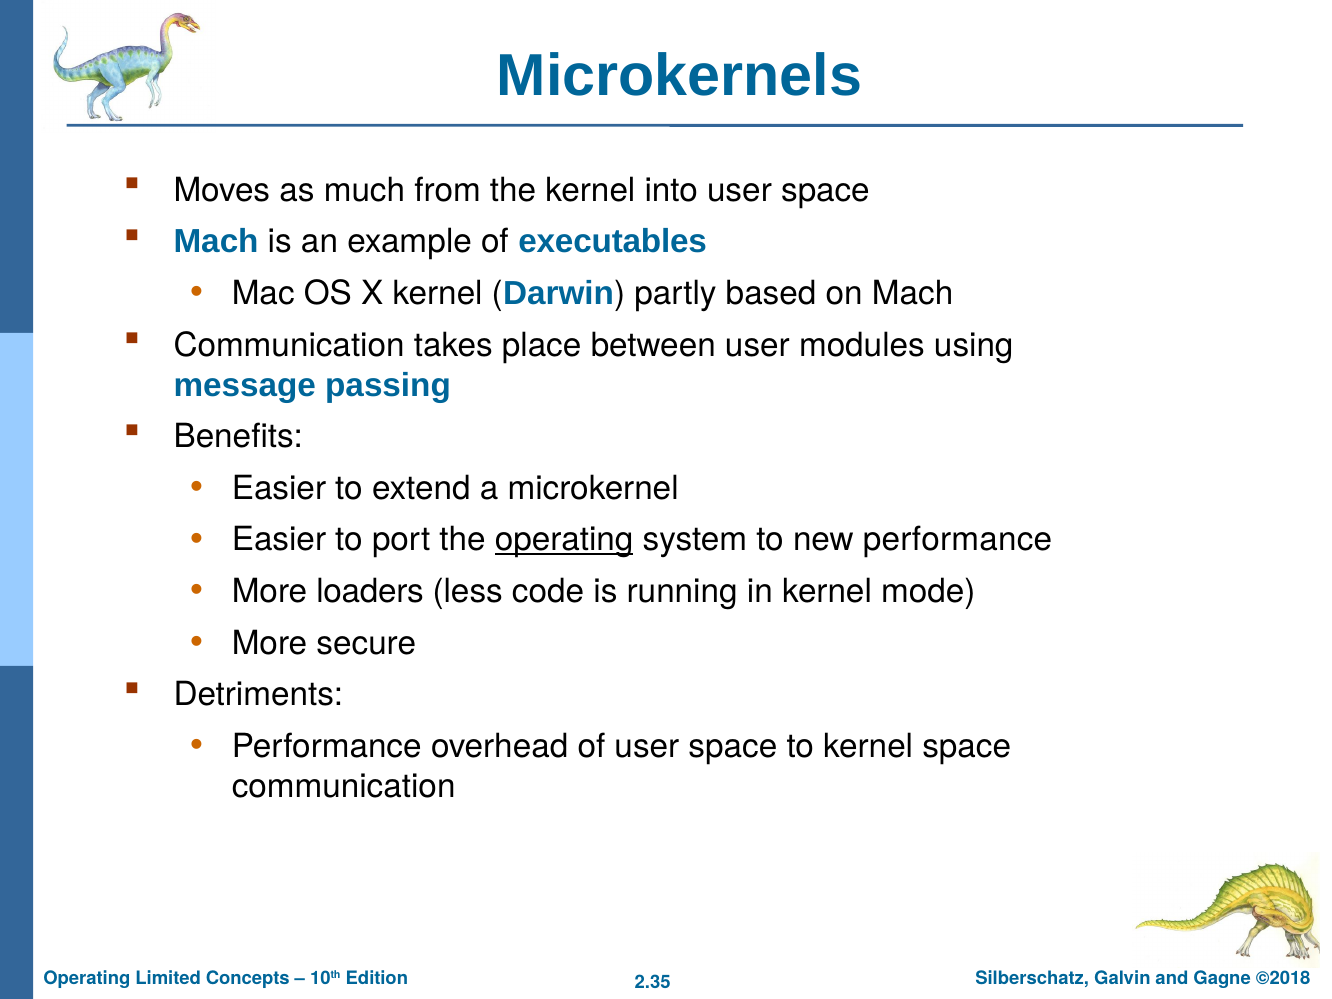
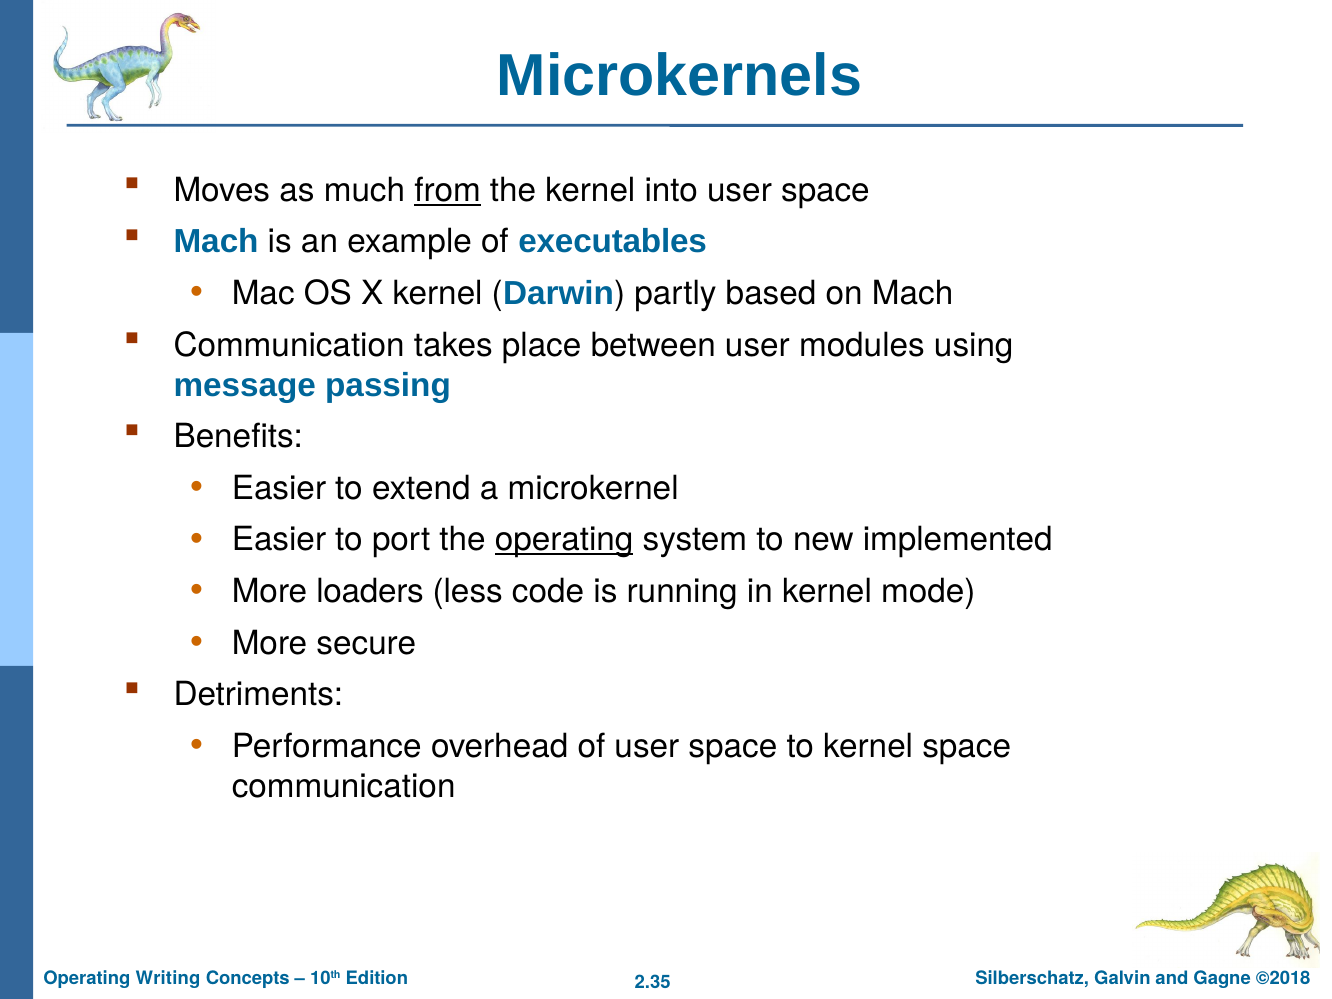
from underline: none -> present (448, 190)
new performance: performance -> implemented (958, 540)
Limited: Limited -> Writing (168, 978)
